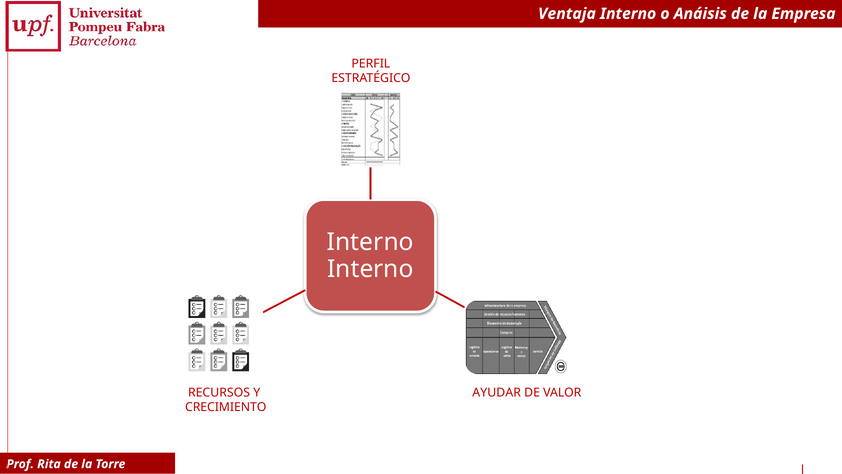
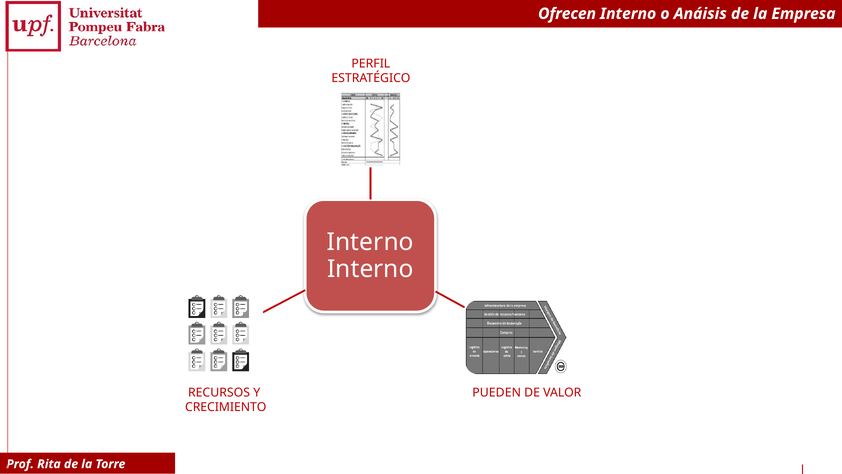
Ventaja: Ventaja -> Ofrecen (567, 14)
AYUDAR: AYUDAR -> PUEDEN (497, 392)
